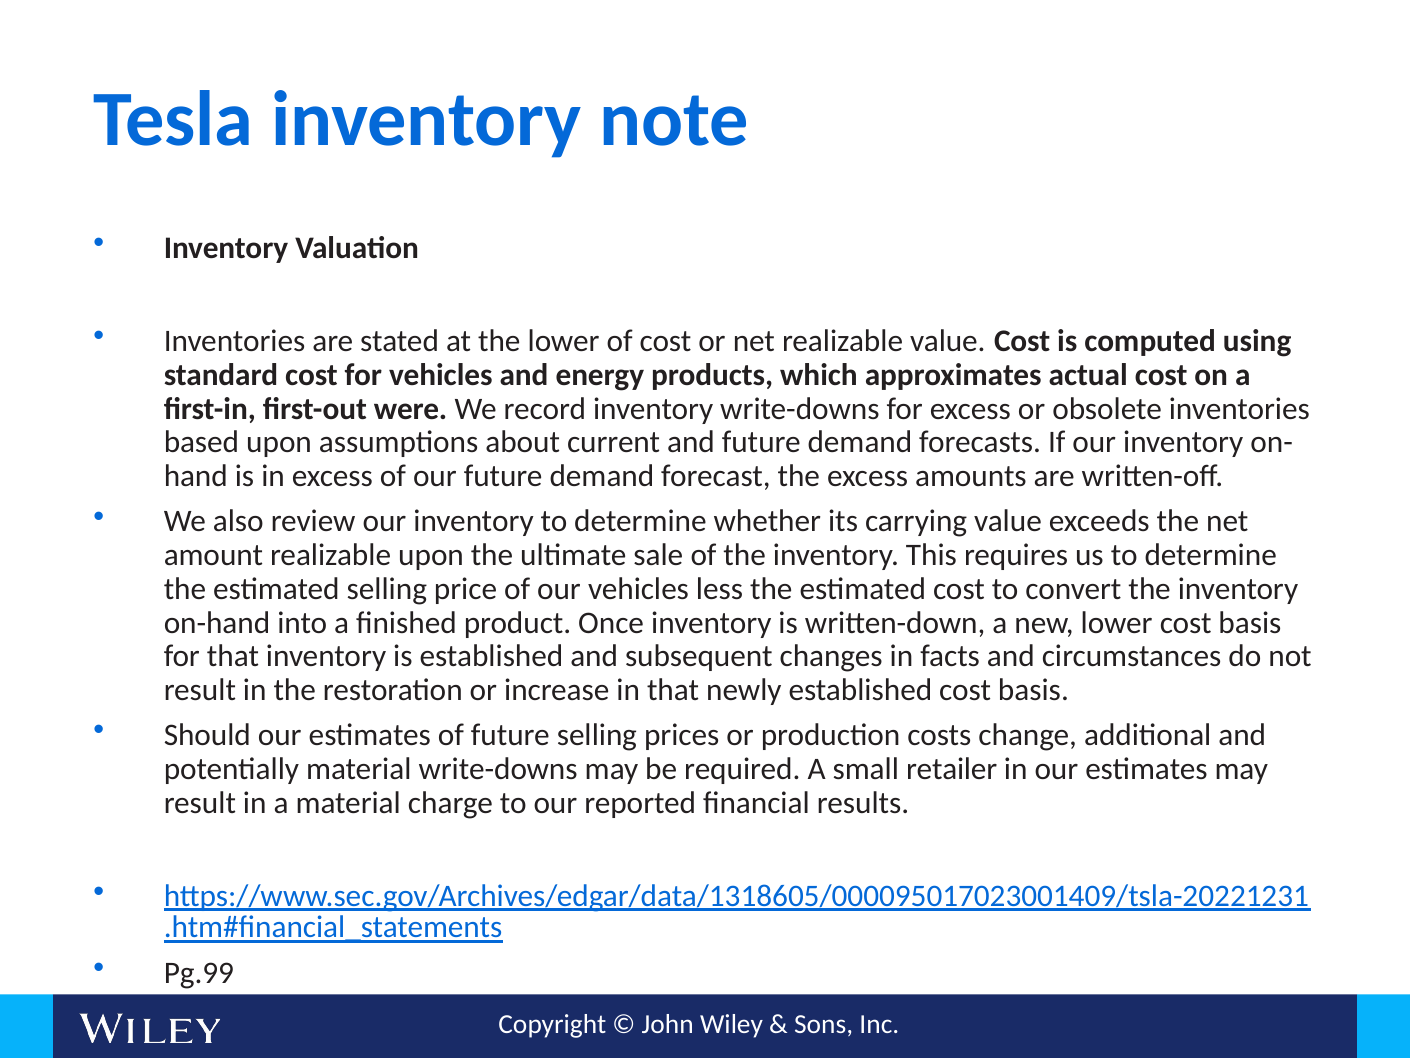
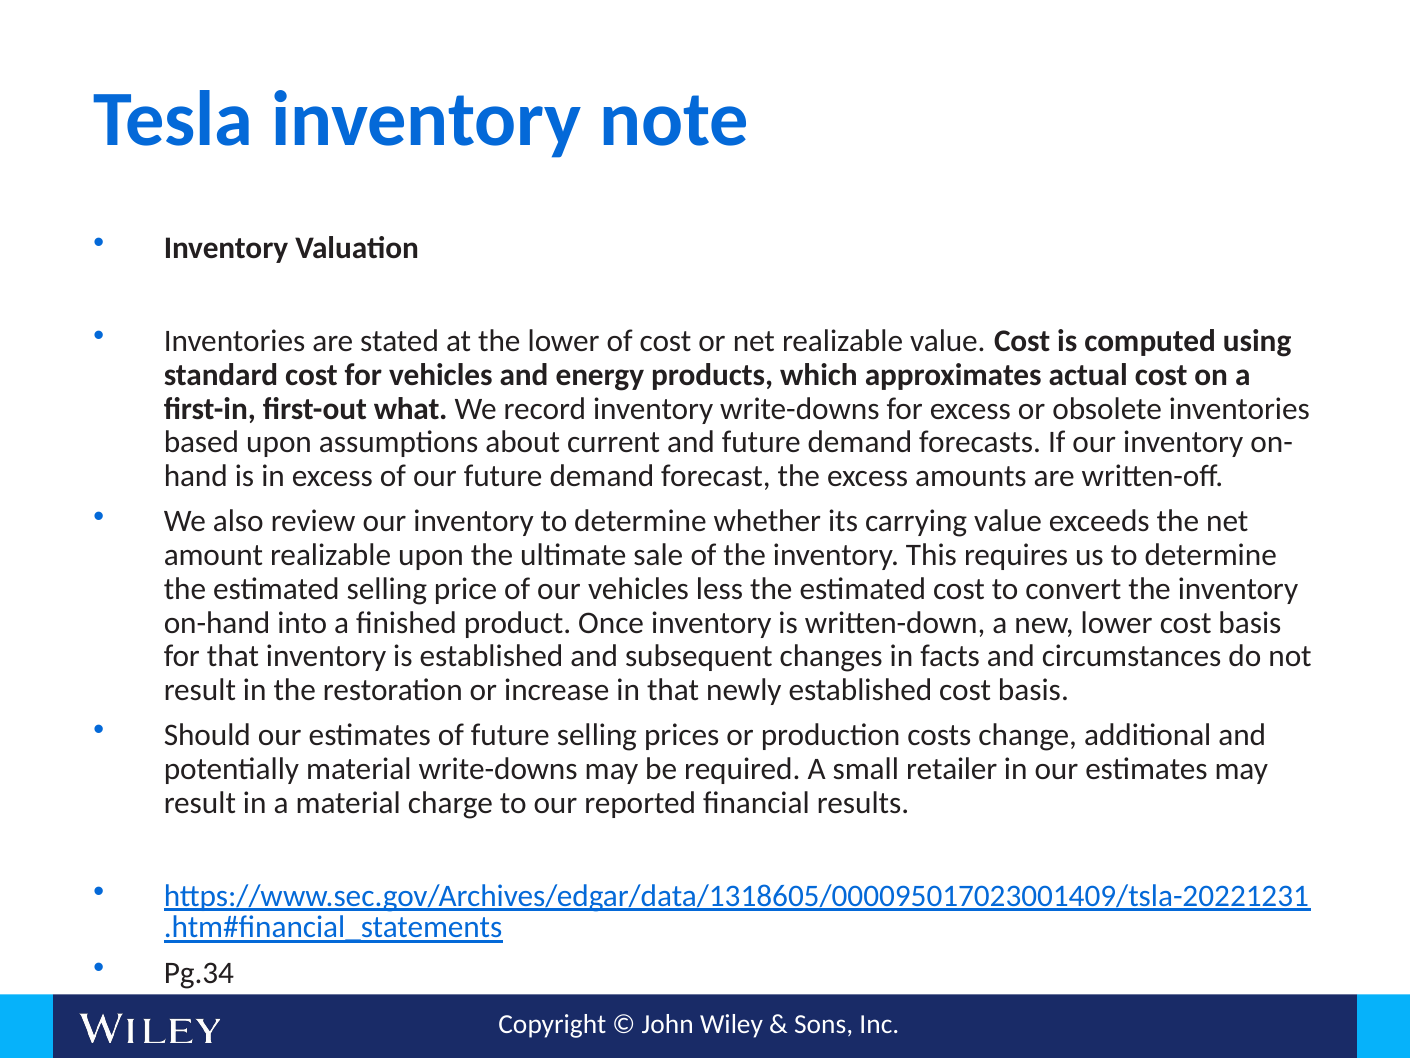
were: were -> what (411, 409)
Pg.99: Pg.99 -> Pg.34 (199, 973)
